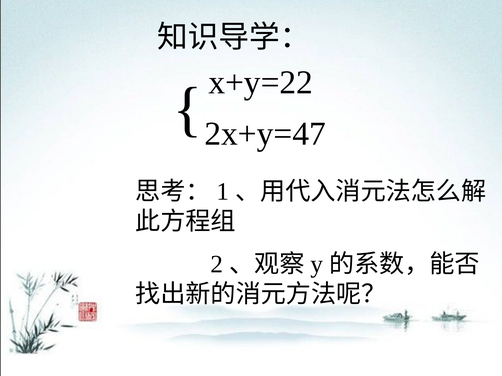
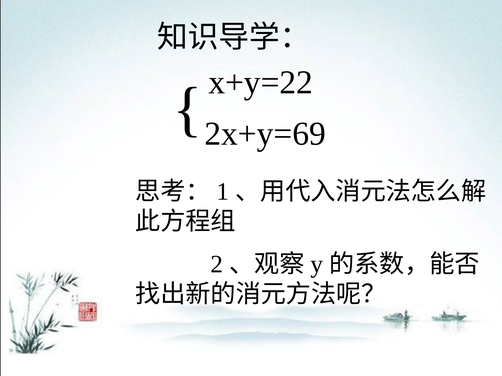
2x+y=47: 2x+y=47 -> 2x+y=69 (265, 134)
